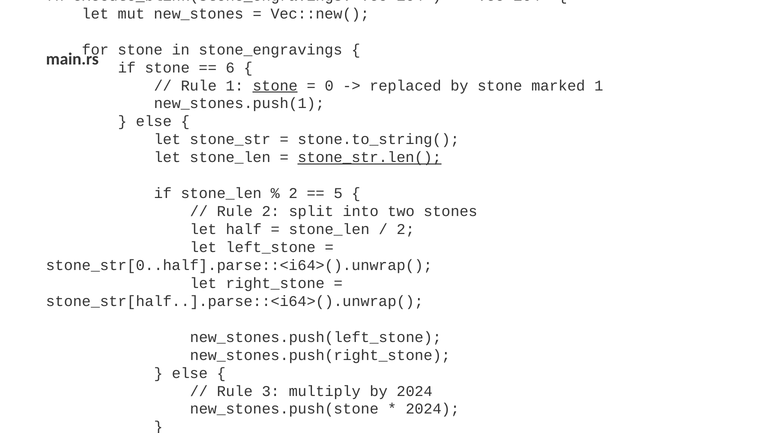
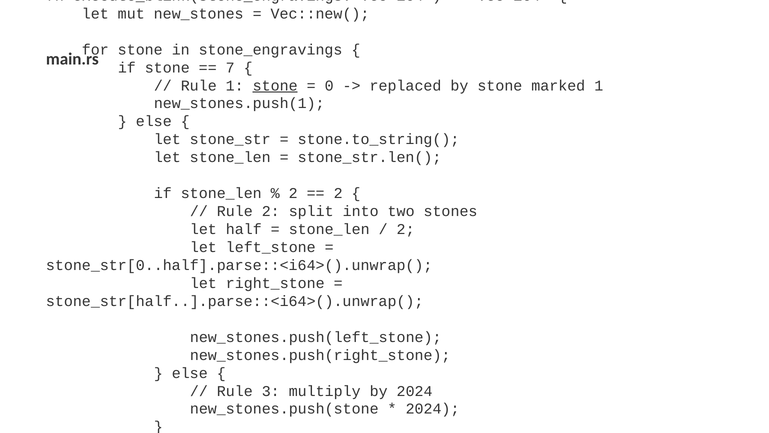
6: 6 -> 7 (230, 68)
stone_str.len( underline: present -> none (370, 157)
5: 5 -> 2 (338, 193)
